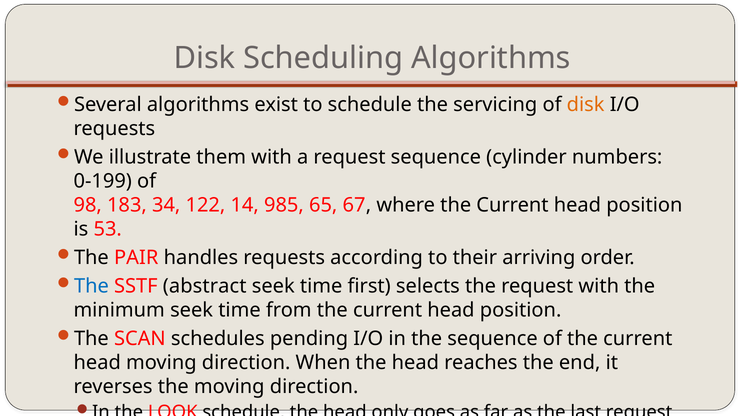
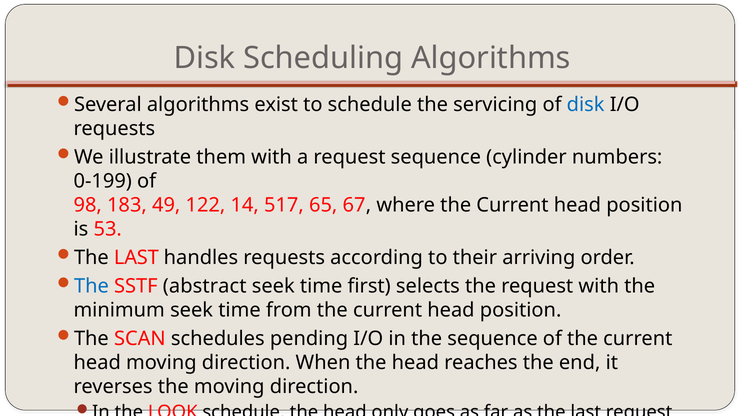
disk colour: orange -> blue (586, 105)
34: 34 -> 49 (166, 205)
985: 985 -> 517 (284, 205)
PAIR: PAIR -> LAST (136, 258)
